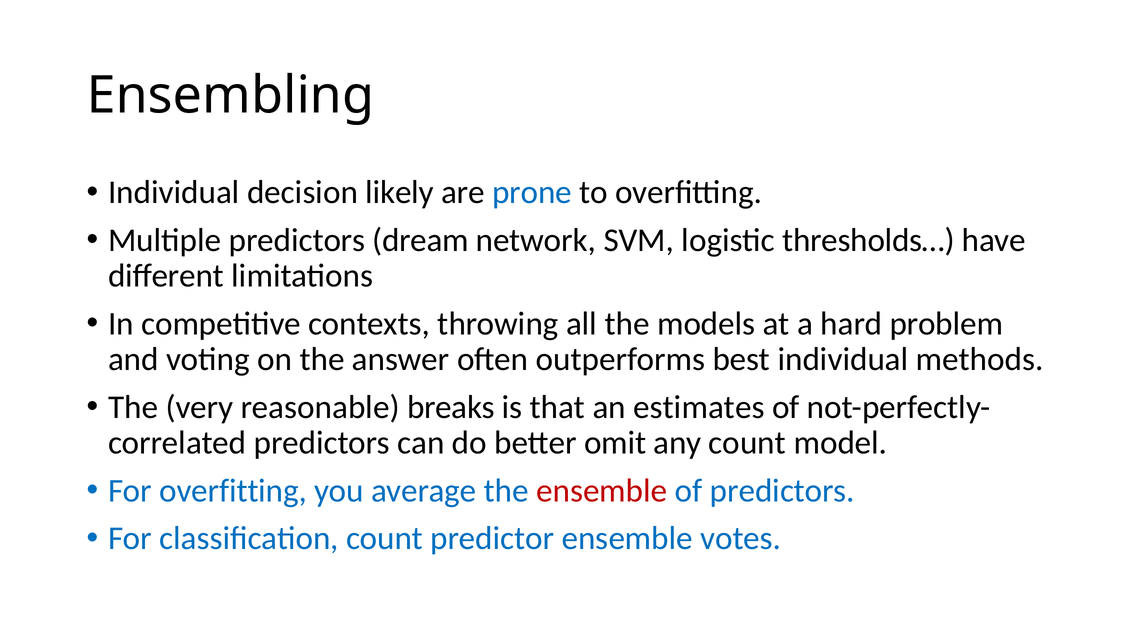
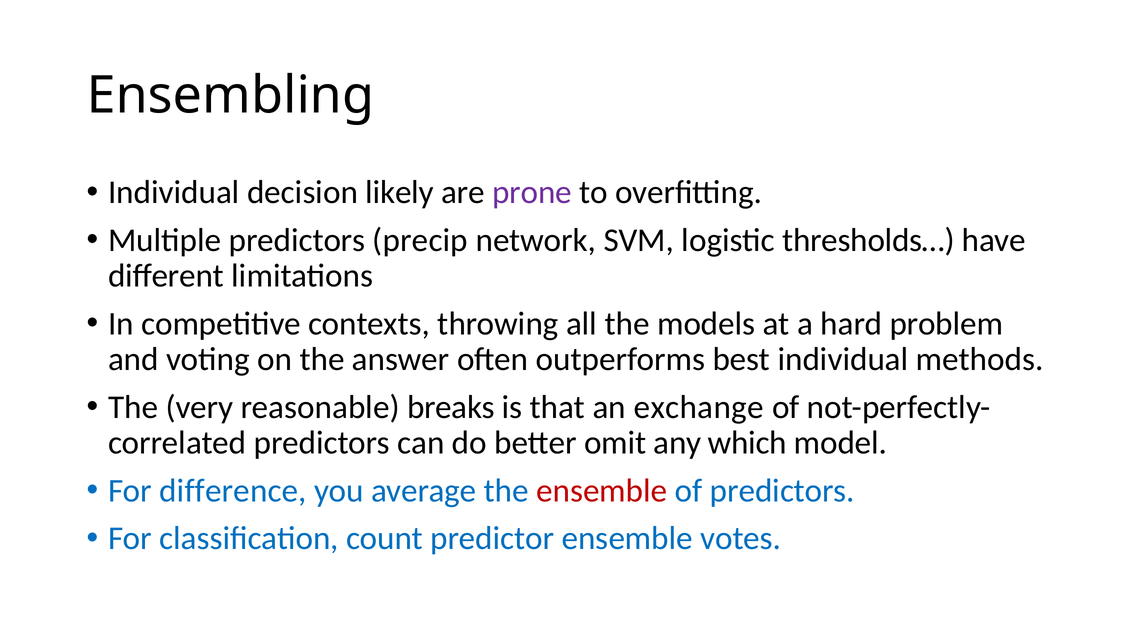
prone colour: blue -> purple (532, 192)
dream: dream -> precip (420, 240)
estimates: estimates -> exchange (699, 407)
any count: count -> which (747, 443)
For overfitting: overfitting -> difference (233, 491)
